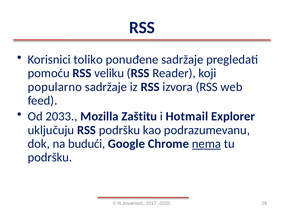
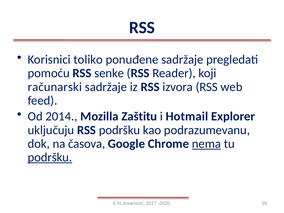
veliku: veliku -> senke (109, 73)
popularno: popularno -> računarski (55, 87)
2033: 2033 -> 2014 (61, 116)
budući: budući -> časova (87, 144)
podršku underline: none -> present (50, 157)
